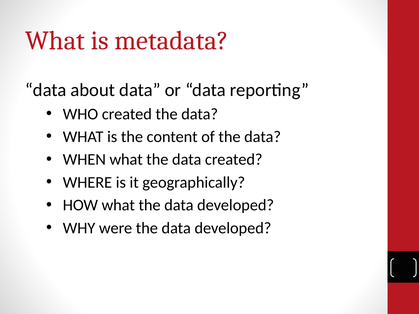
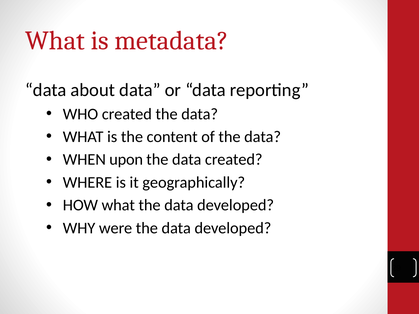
WHEN what: what -> upon (126, 160)
